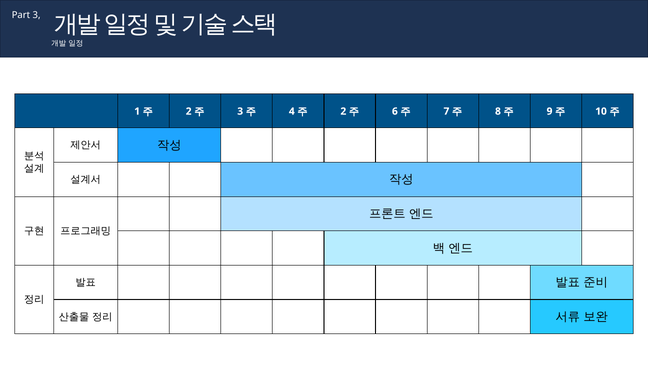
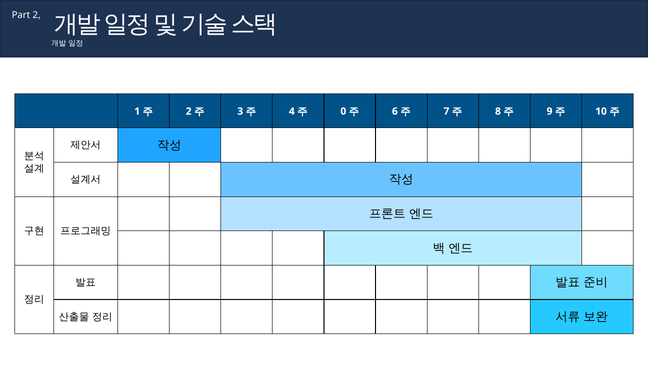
Part 3: 3 -> 2 (37, 15)
2: 2 -> 0 (343, 111)
